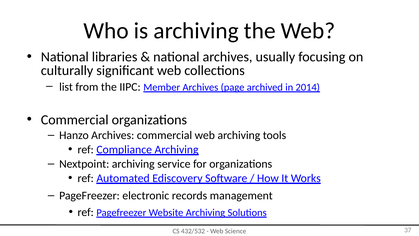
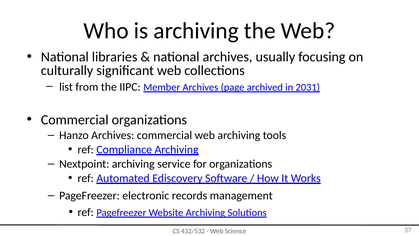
2014: 2014 -> 2031 (308, 87)
